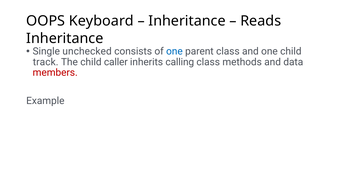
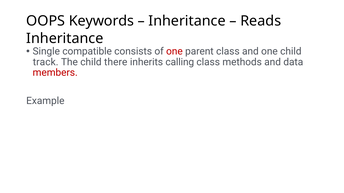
Keyboard: Keyboard -> Keywords (101, 21)
unchecked: unchecked -> compatible (87, 52)
one colour: blue -> red (174, 52)
caller: caller -> there (116, 62)
